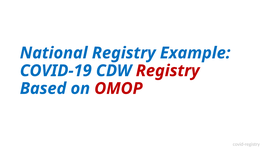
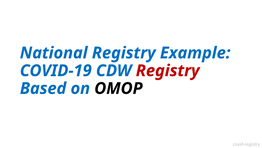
OMOP colour: red -> black (118, 88)
